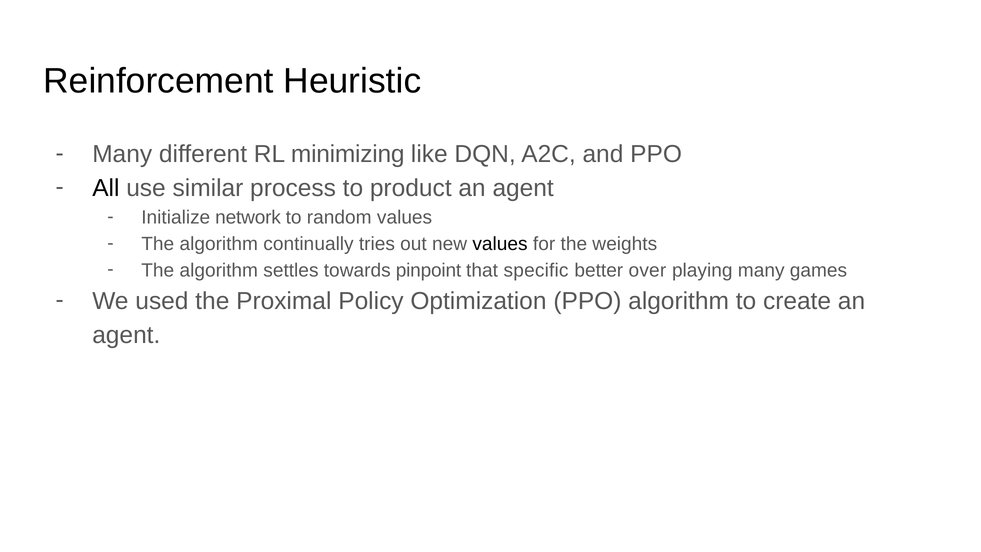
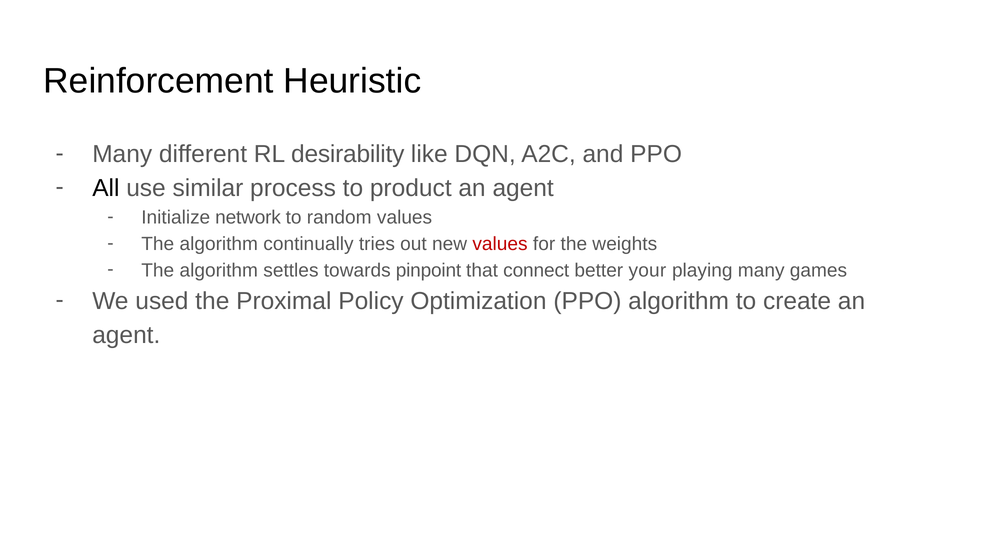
minimizing: minimizing -> desirability (348, 154)
values colour: black -> red (500, 244)
specific: specific -> connect (536, 270)
over: over -> your (647, 270)
